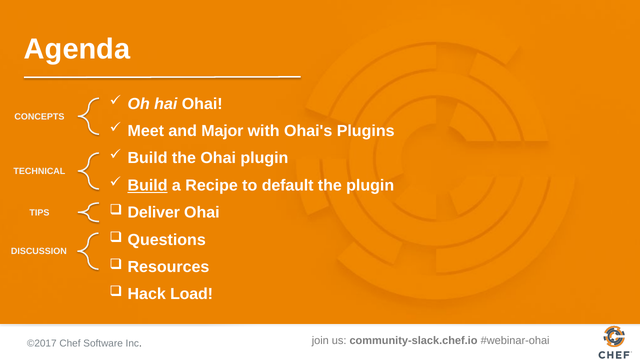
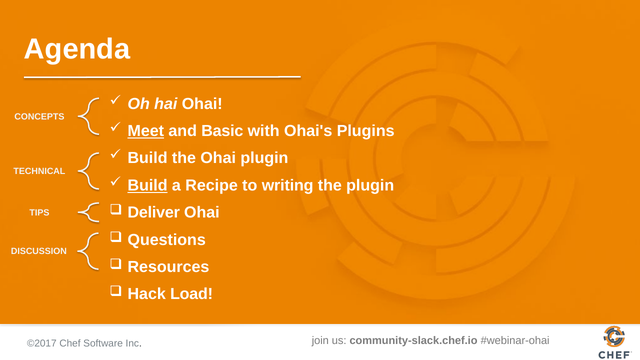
Meet underline: none -> present (146, 131)
Major: Major -> Basic (222, 131)
default: default -> writing (288, 185)
